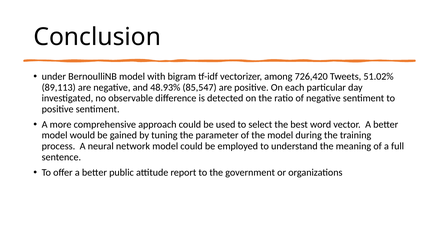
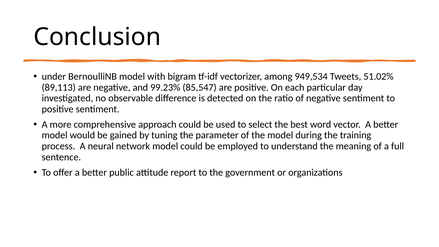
726,420: 726,420 -> 949,534 (311, 76)
48.93%: 48.93% -> 99.23% (165, 87)
